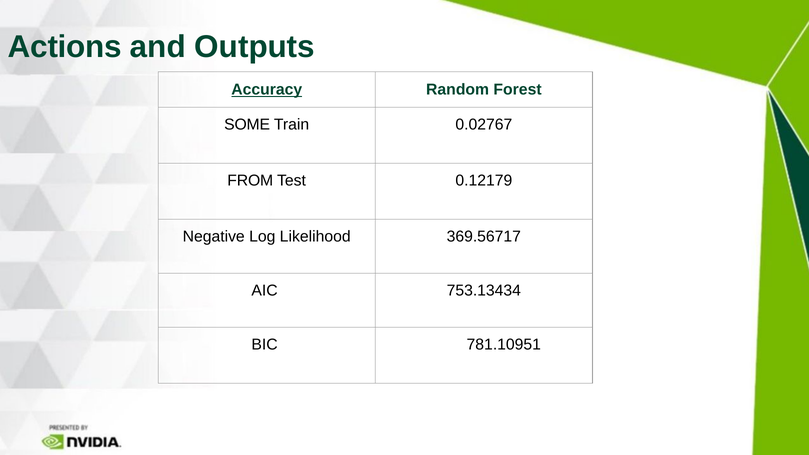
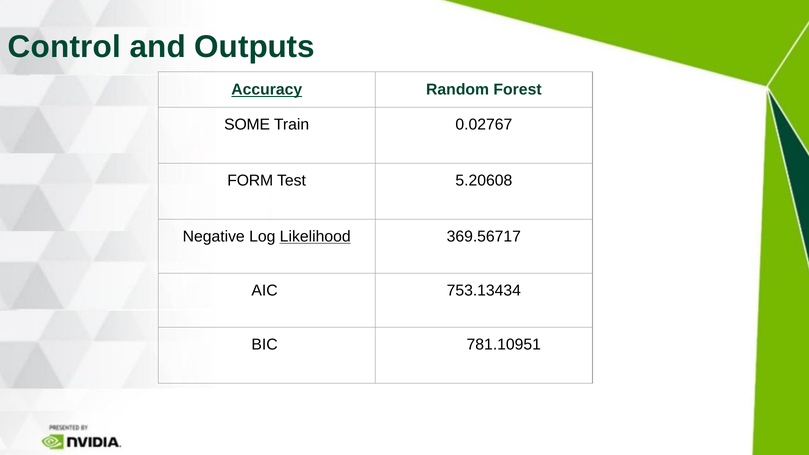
Actions: Actions -> Control (65, 47)
FROM: FROM -> FORM (250, 180)
0.12179: 0.12179 -> 5.20608 (484, 180)
Likelihood underline: none -> present (315, 237)
